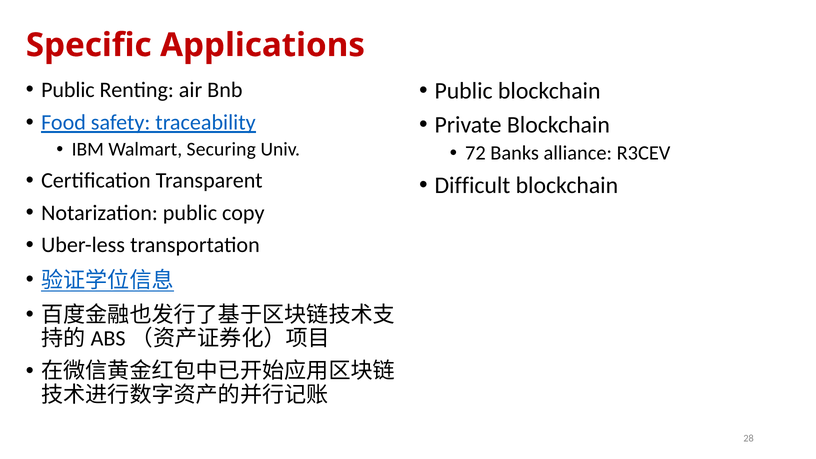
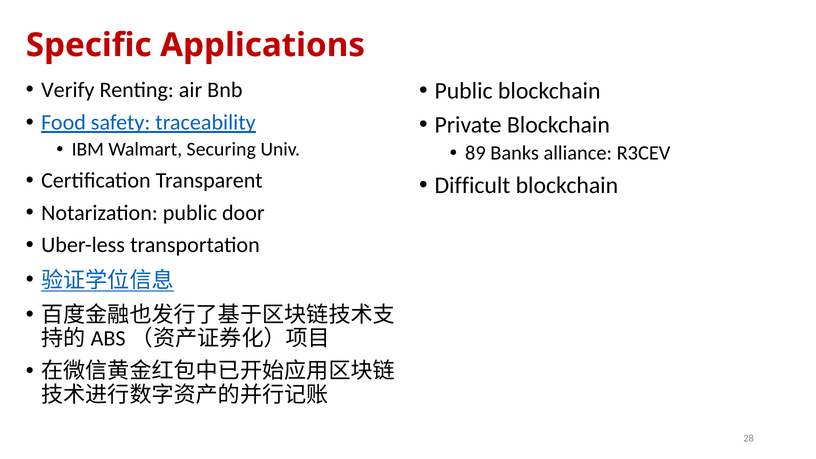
Public: Public -> Verify (68, 90)
72: 72 -> 89 (475, 153)
copy: copy -> door (243, 213)
